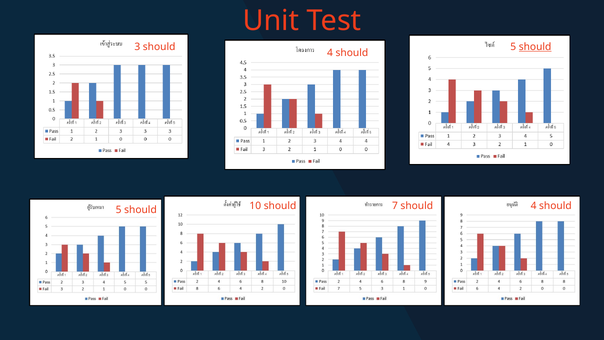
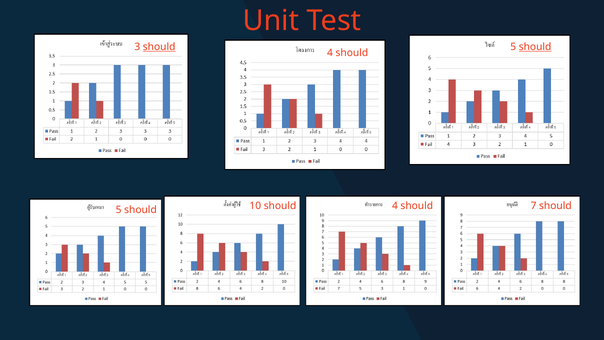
should underline: none -> present (159, 47)
10 should 7: 7 -> 4 (395, 206)
4: 4 -> 7 (534, 206)
